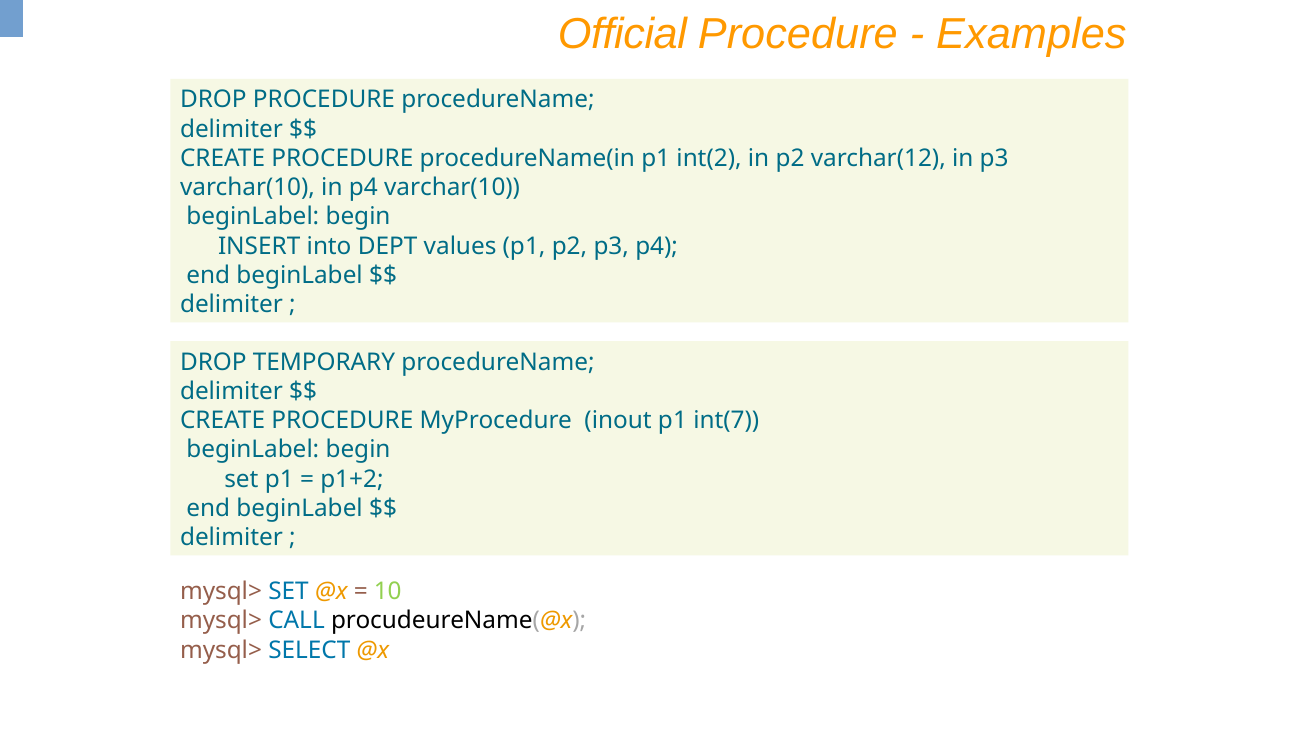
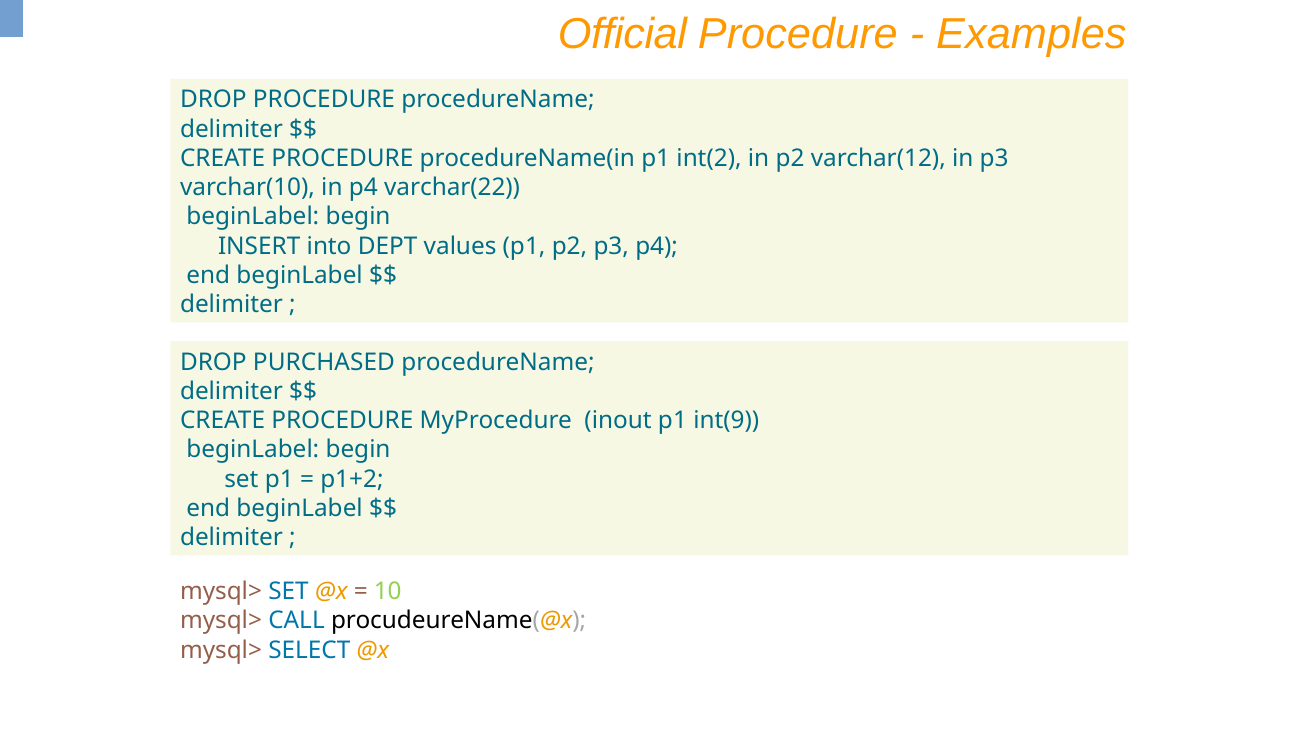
p4 varchar(10: varchar(10 -> varchar(22 (452, 188)
TEMPORARY: TEMPORARY -> PURCHASED (324, 362)
int(7: int(7 -> int(9 (726, 421)
